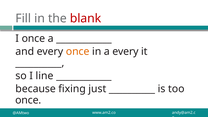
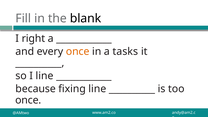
blank colour: red -> black (86, 18)
I once: once -> right (33, 38)
a every: every -> tasks (125, 52)
fixing just: just -> line (97, 89)
